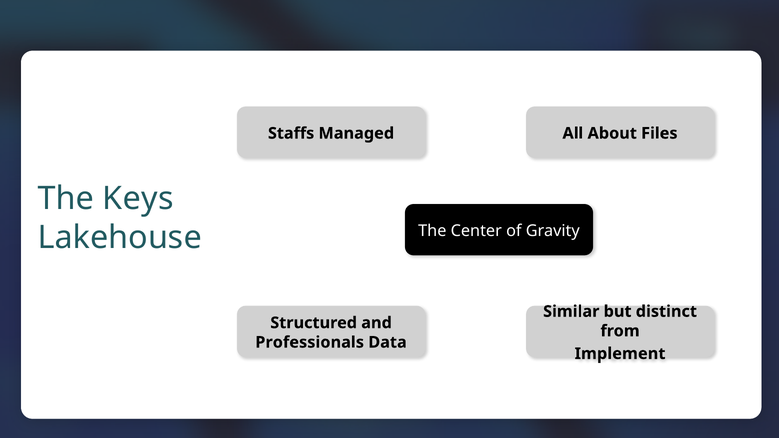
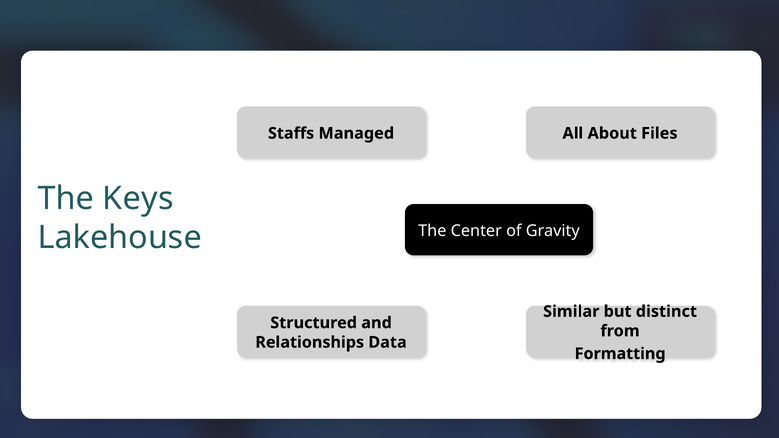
Professionals: Professionals -> Relationships (310, 342)
Implement: Implement -> Formatting (620, 354)
